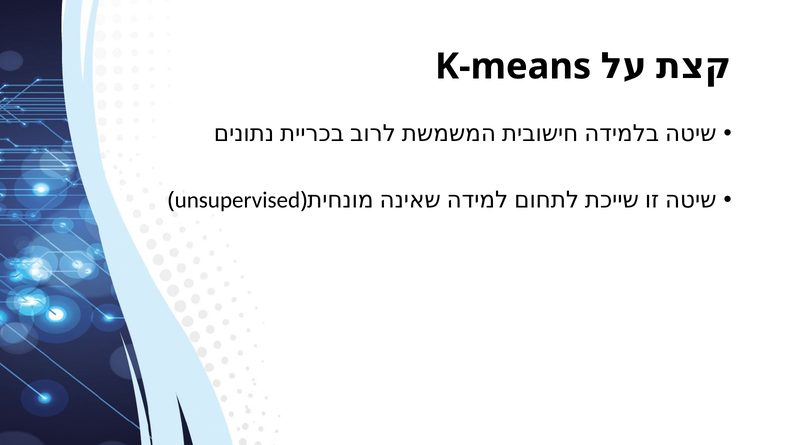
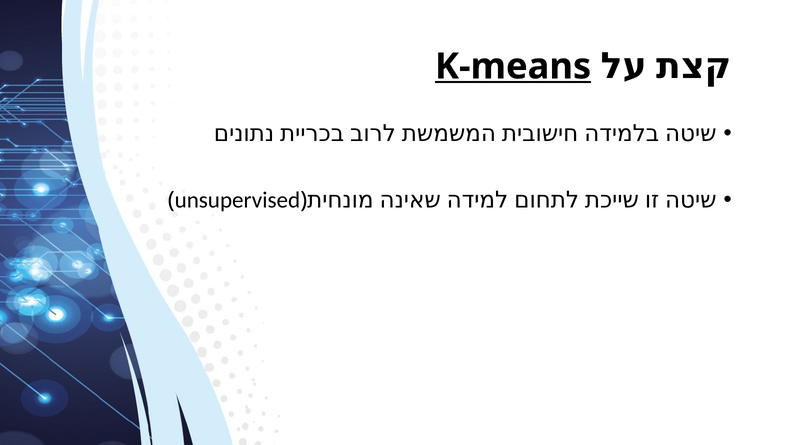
K-means underline: none -> present (513, 67)
